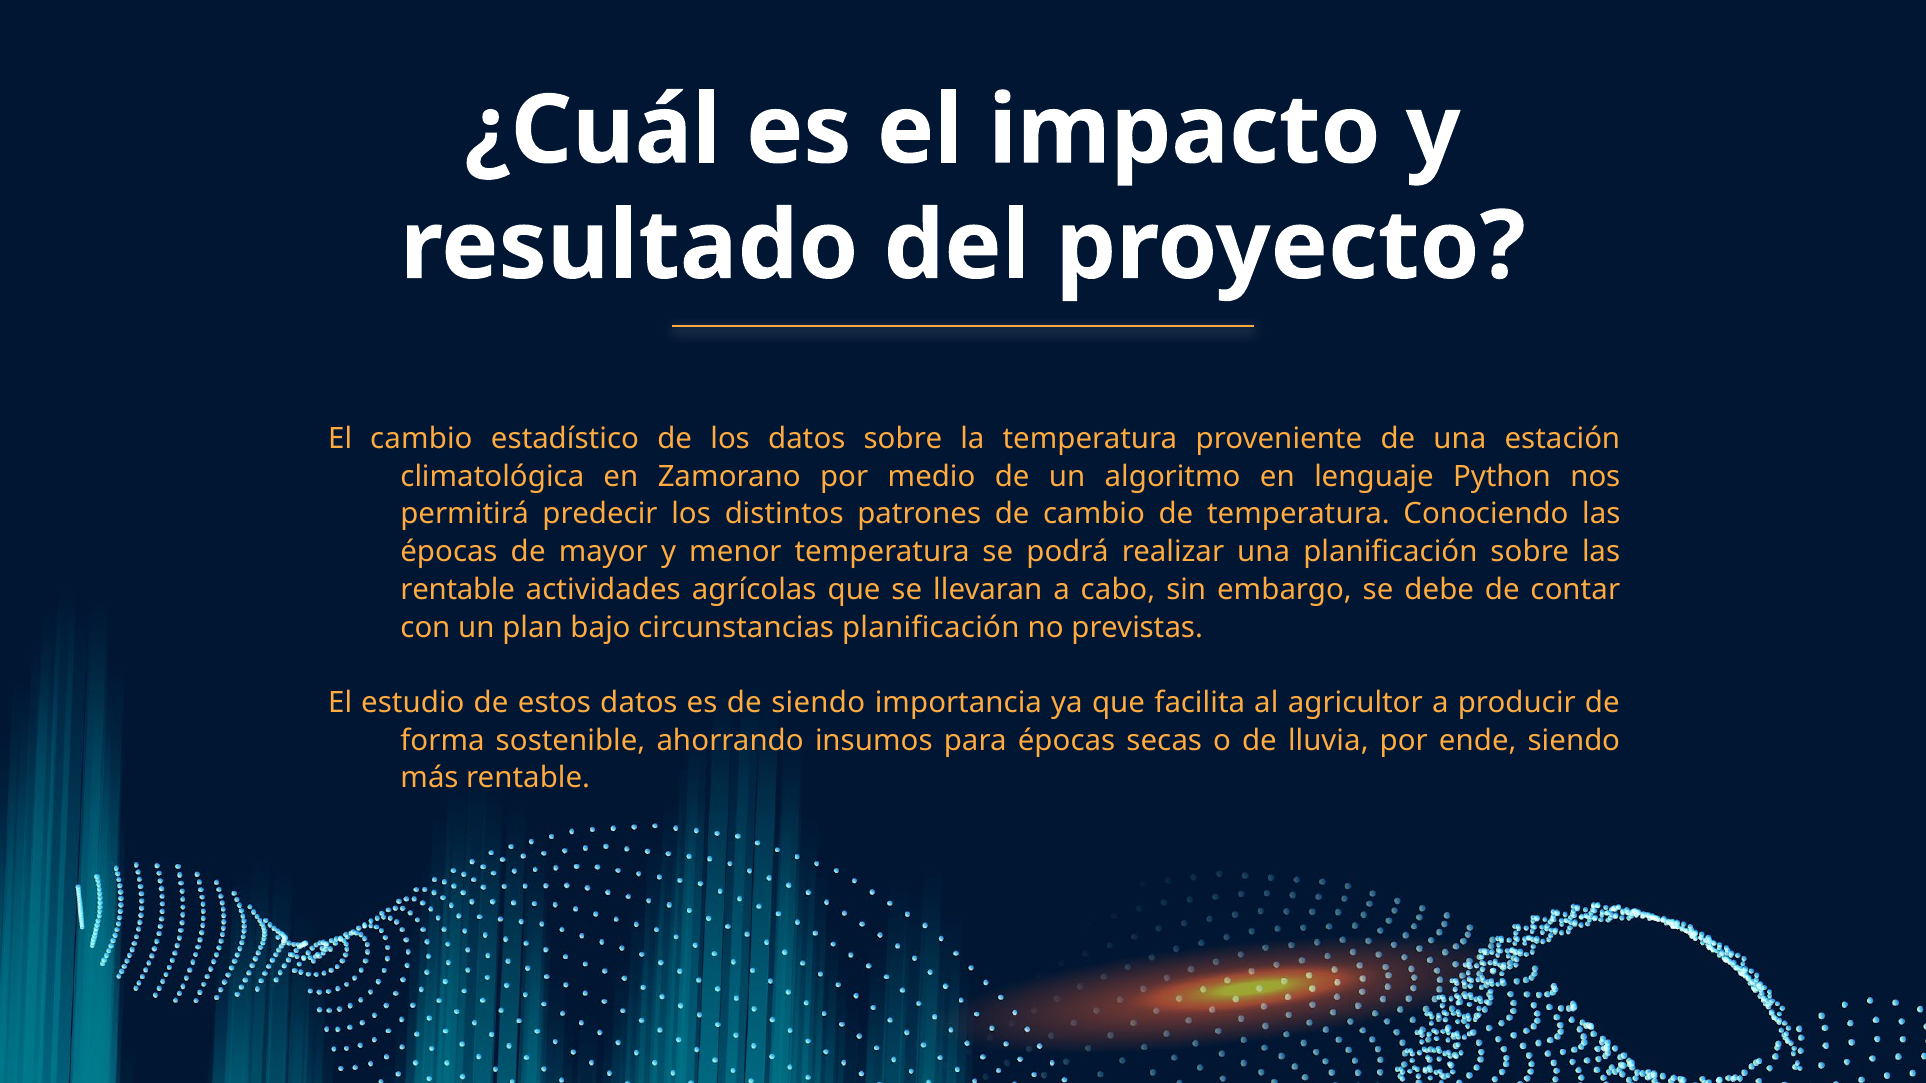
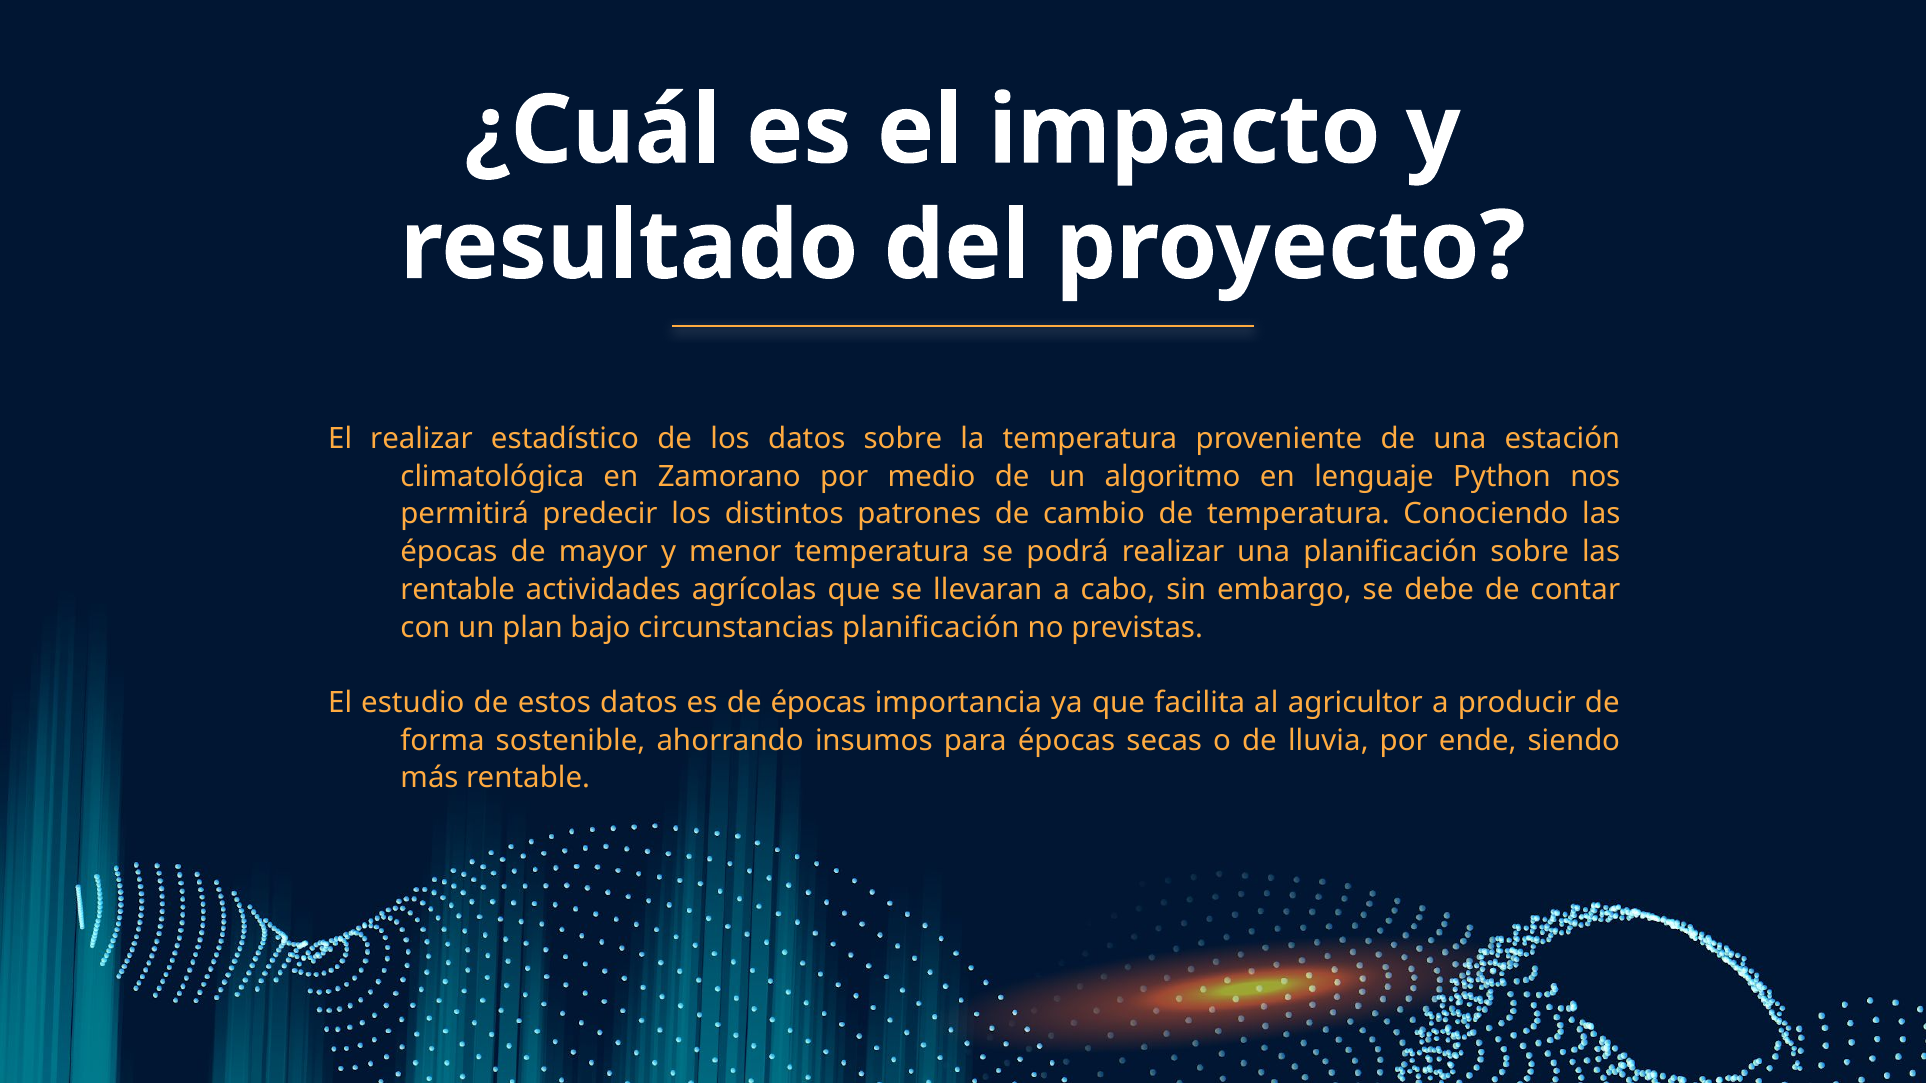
El cambio: cambio -> realizar (421, 439)
de siendo: siendo -> épocas (818, 703)
